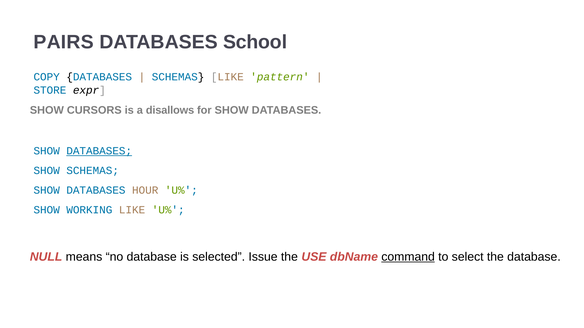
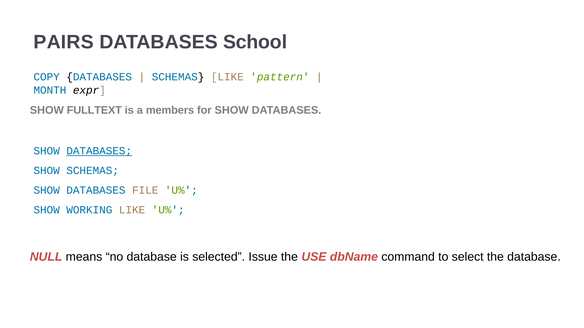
STORE: STORE -> MONTH (50, 90)
CURSORS: CURSORS -> FULLTEXT (94, 110)
disallows: disallows -> members (170, 110)
HOUR: HOUR -> FILE (145, 191)
command underline: present -> none (408, 257)
